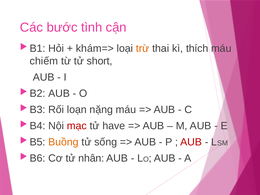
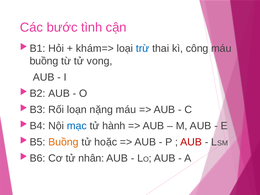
trừ colour: orange -> blue (143, 48)
thích: thích -> công (197, 48)
chiếm: chiếm -> buồng (44, 61)
short: short -> vong (100, 61)
mạc colour: red -> blue (77, 126)
have: have -> hành (114, 126)
sống: sống -> hoặc (106, 142)
